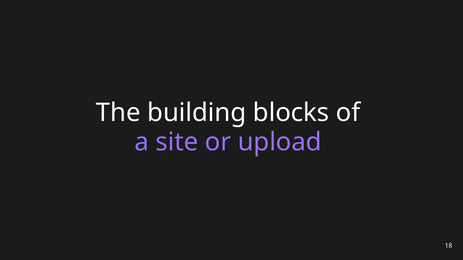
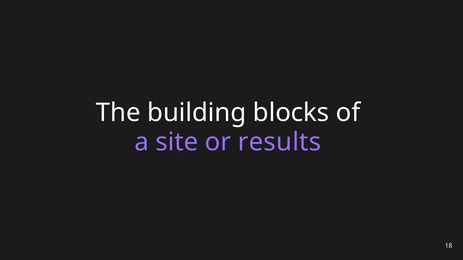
upload: upload -> results (280, 142)
